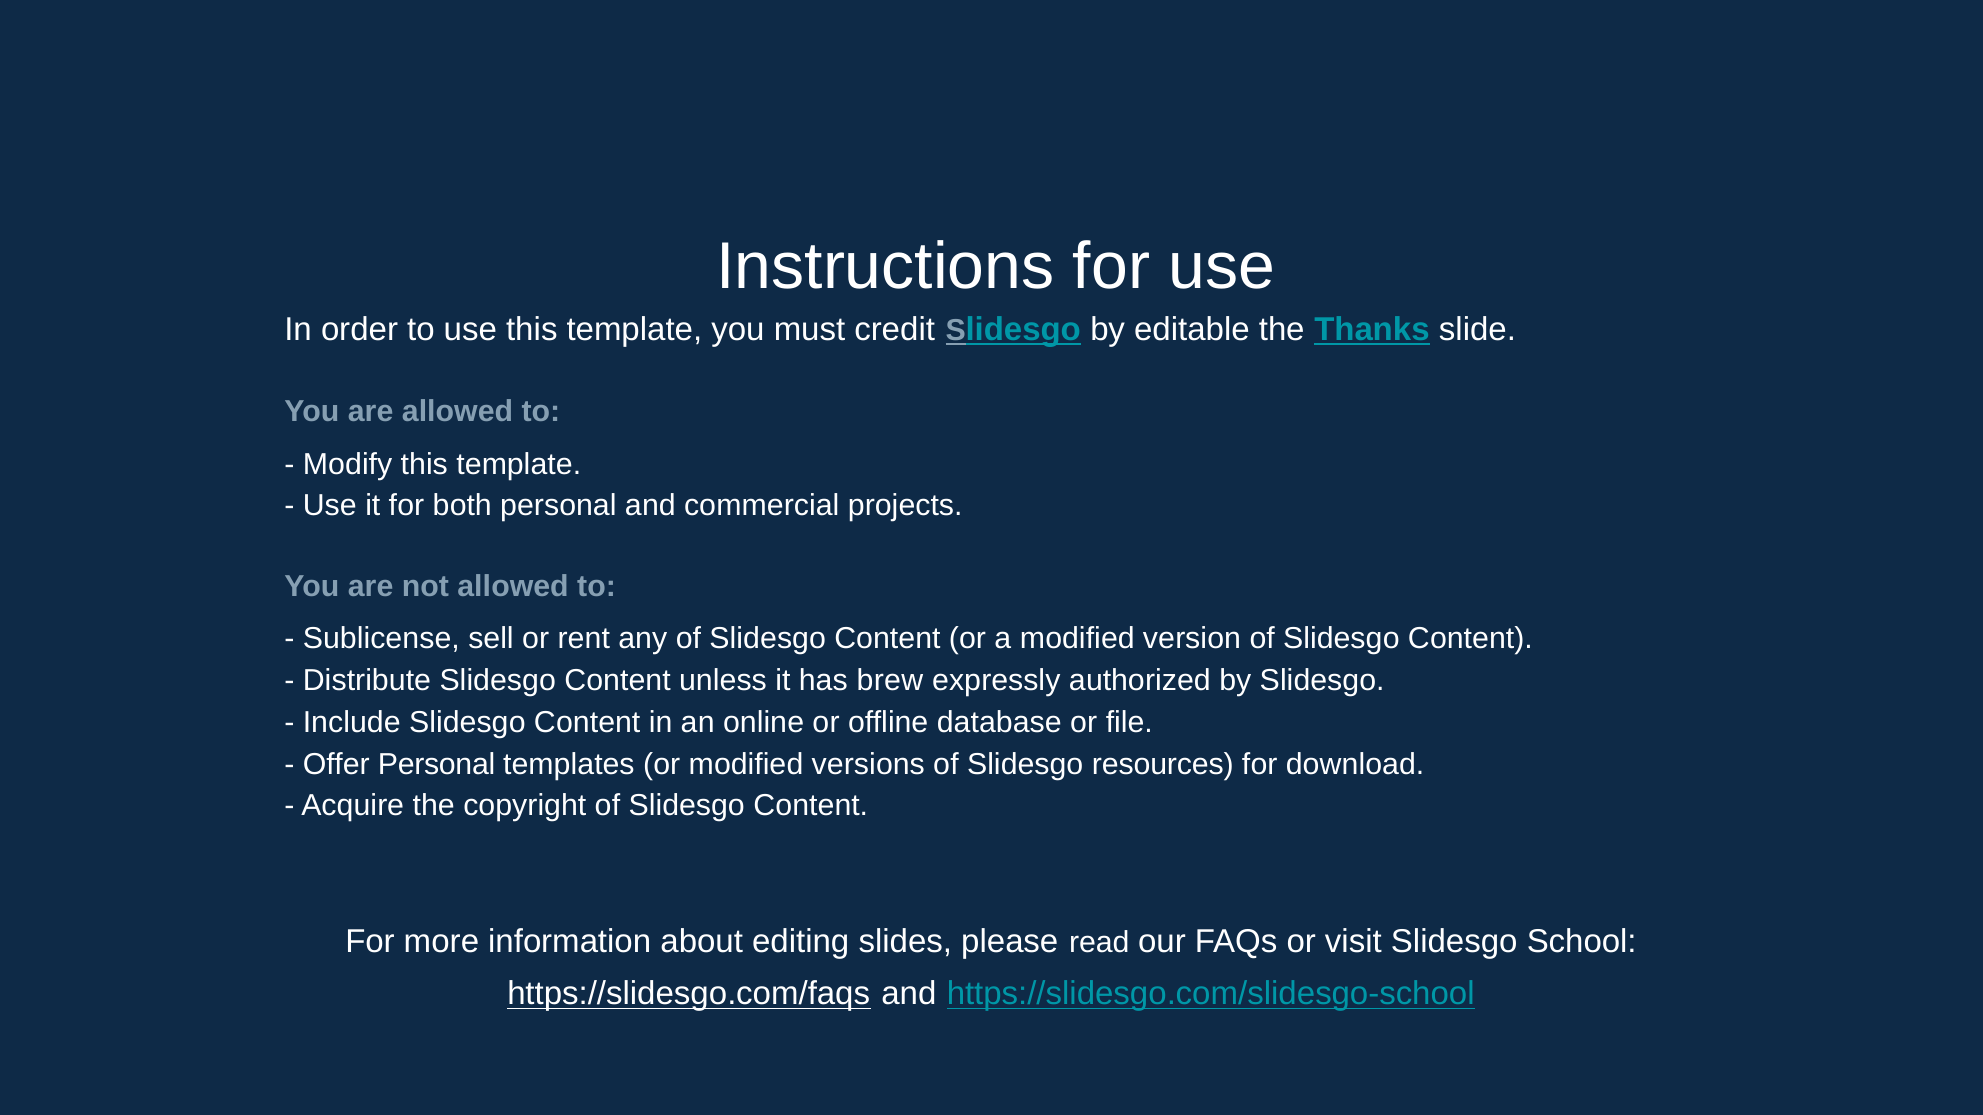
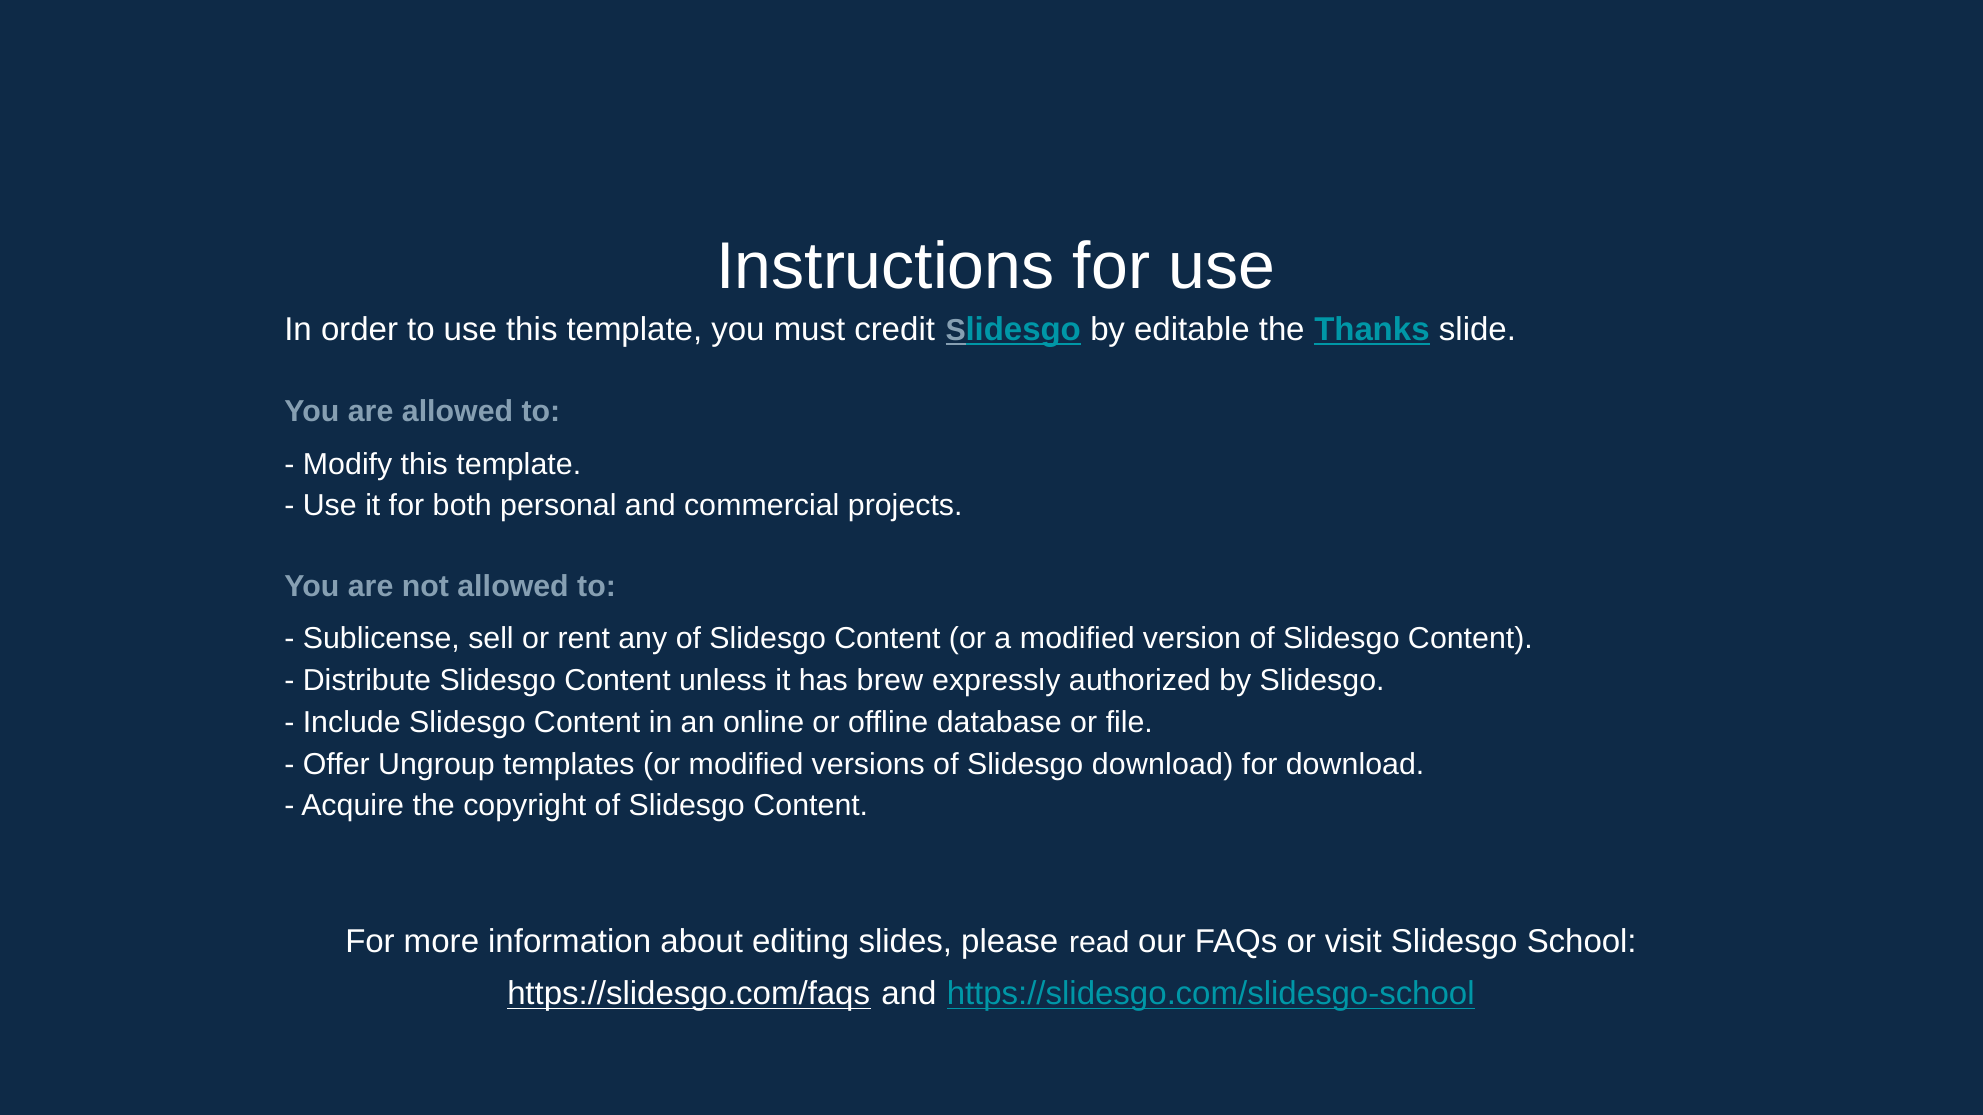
Offer Personal: Personal -> Ungroup (436, 765)
Slidesgo resources: resources -> download (1163, 765)
